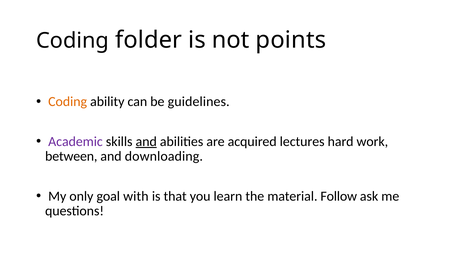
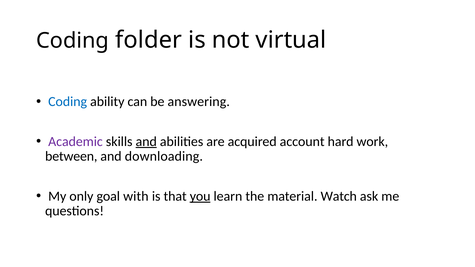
points: points -> virtual (291, 40)
Coding colour: orange -> blue (68, 102)
guidelines: guidelines -> answering (199, 102)
lectures: lectures -> account (302, 142)
you underline: none -> present (200, 196)
Follow: Follow -> Watch (339, 196)
